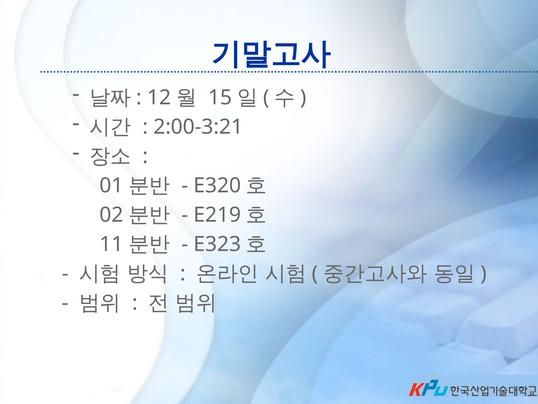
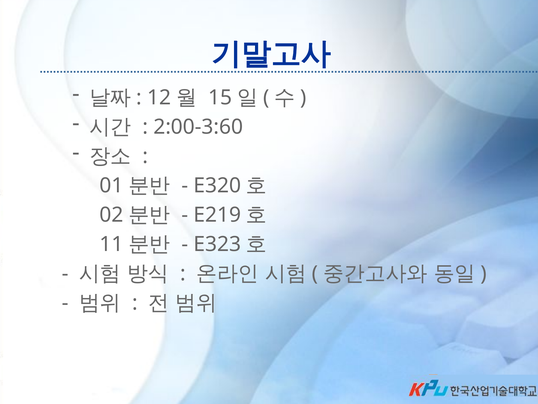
2:00-3:21: 2:00-3:21 -> 2:00-3:60 (198, 127)
